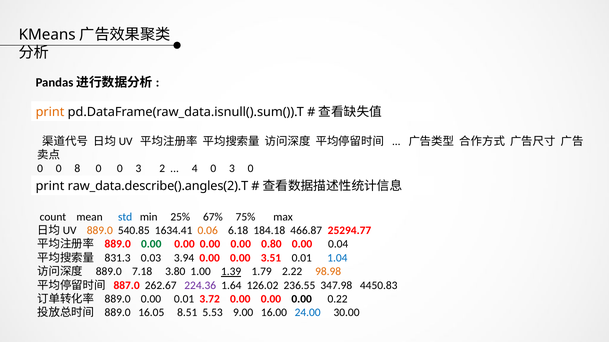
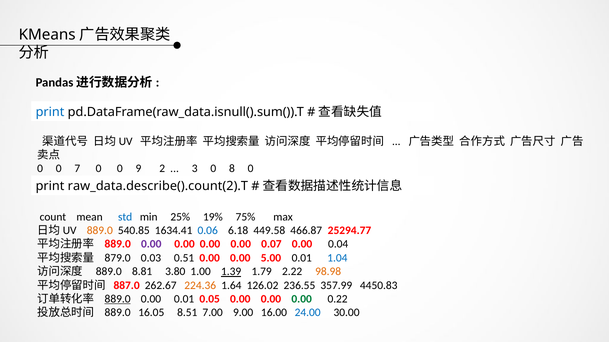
print colour: orange -> blue (50, 112)
8: 8 -> 7 (77, 169)
0 0 3: 3 -> 9 (138, 169)
4: 4 -> 3 (195, 169)
3: 3 -> 8 (232, 169)
raw_data.describe().angles(2).T: raw_data.describe().angles(2).T -> raw_data.describe().count(2).T (158, 187)
67%: 67% -> 19% (213, 217)
0.06 colour: orange -> blue (208, 231)
184.18: 184.18 -> 449.58 (269, 231)
0.00 colour: green -> purple (151, 245)
0.80: 0.80 -> 0.07 (271, 245)
831.3: 831.3 -> 879.0 (118, 258)
3.94: 3.94 -> 0.51 (184, 258)
3.51: 3.51 -> 5.00 (271, 258)
7.18: 7.18 -> 8.81 (142, 272)
224.36 colour: purple -> orange (200, 286)
347.98: 347.98 -> 357.99 (336, 286)
889.0 underline: none -> present (118, 299)
3.72: 3.72 -> 0.05 (210, 299)
0.00 colour: black -> green (302, 299)
5.53: 5.53 -> 7.00 (213, 313)
